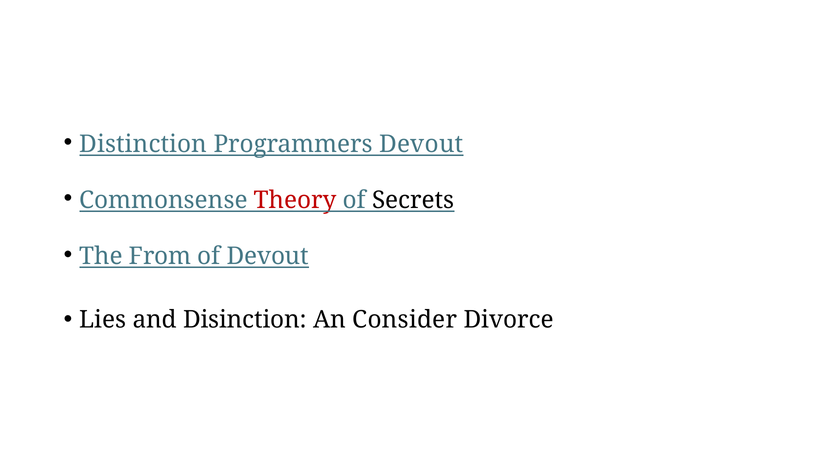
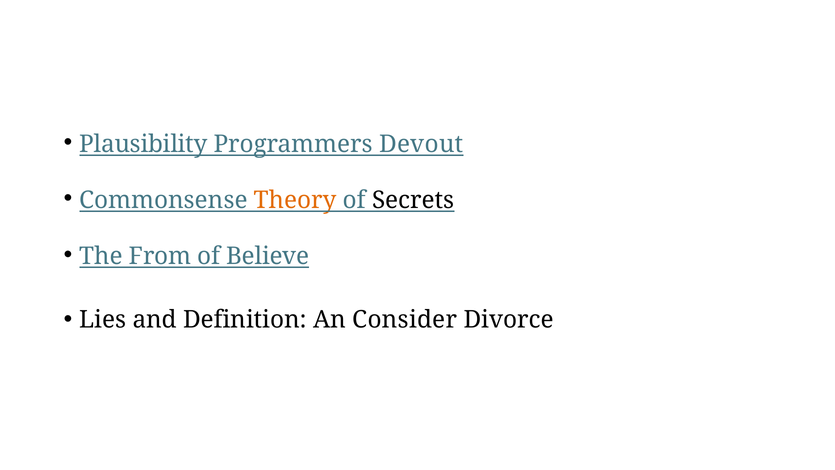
Distinction: Distinction -> Plausibility (143, 144)
Theory colour: red -> orange (295, 200)
of Devout: Devout -> Believe (268, 256)
Disinction: Disinction -> Definition (245, 320)
